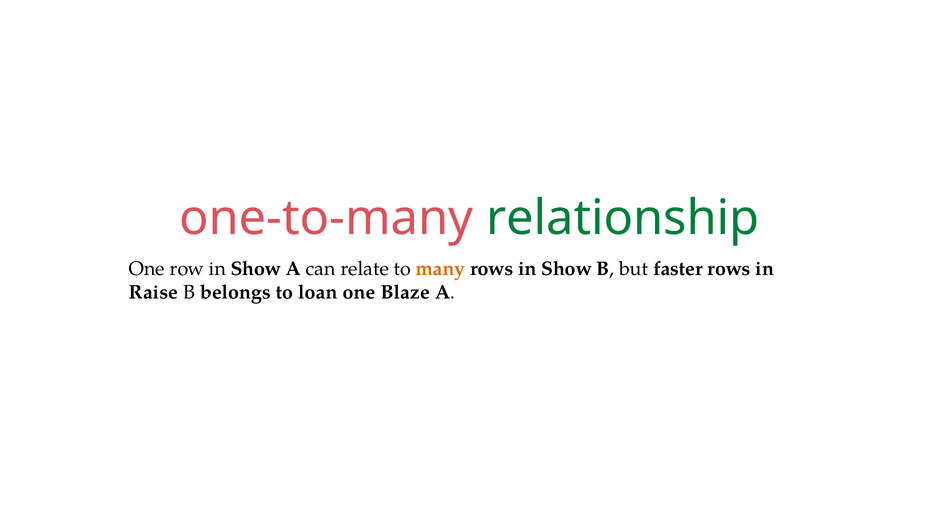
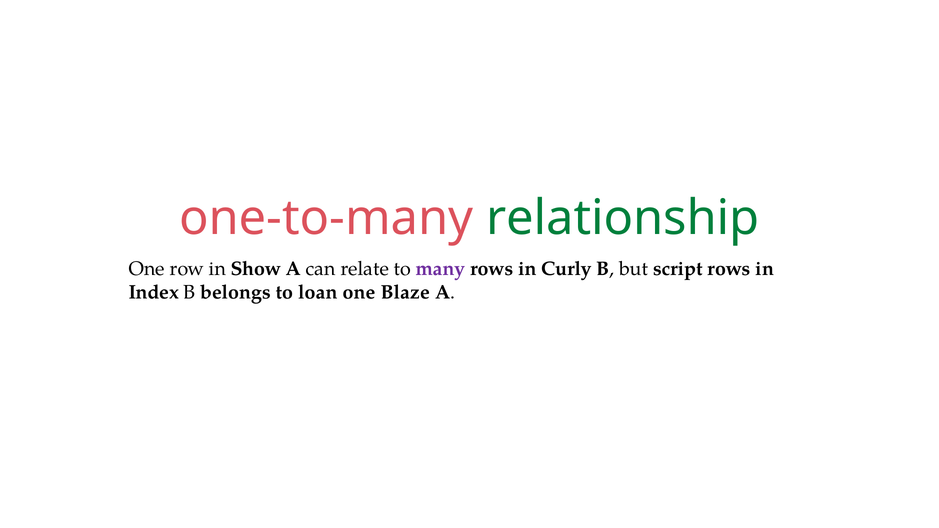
many colour: orange -> purple (441, 269)
rows in Show: Show -> Curly (567, 269)
faster: faster -> script (678, 269)
Raise: Raise -> Index (154, 292)
